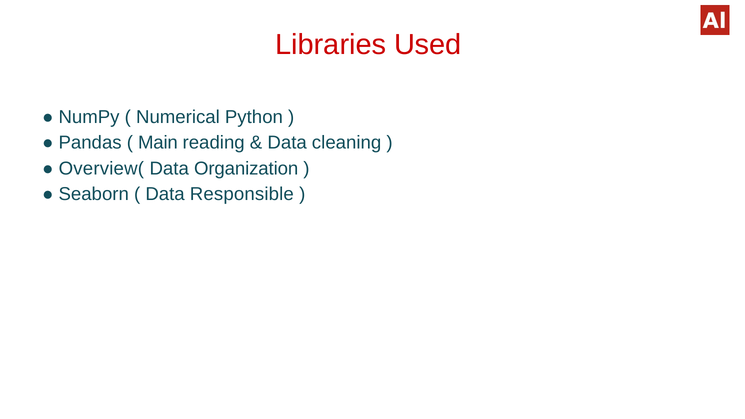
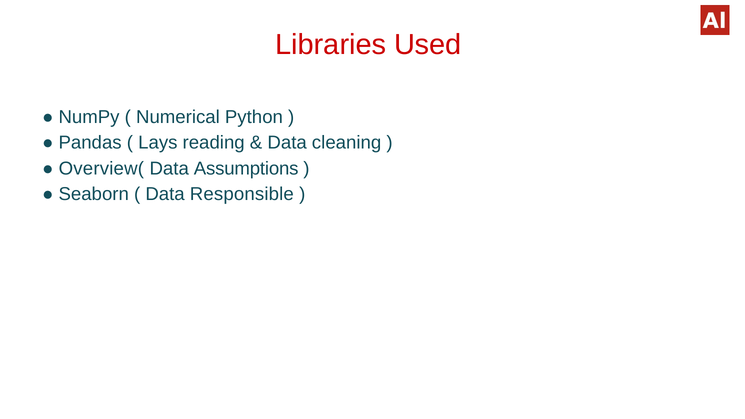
Main: Main -> Lays (158, 143)
Organization: Organization -> Assumptions (246, 169)
